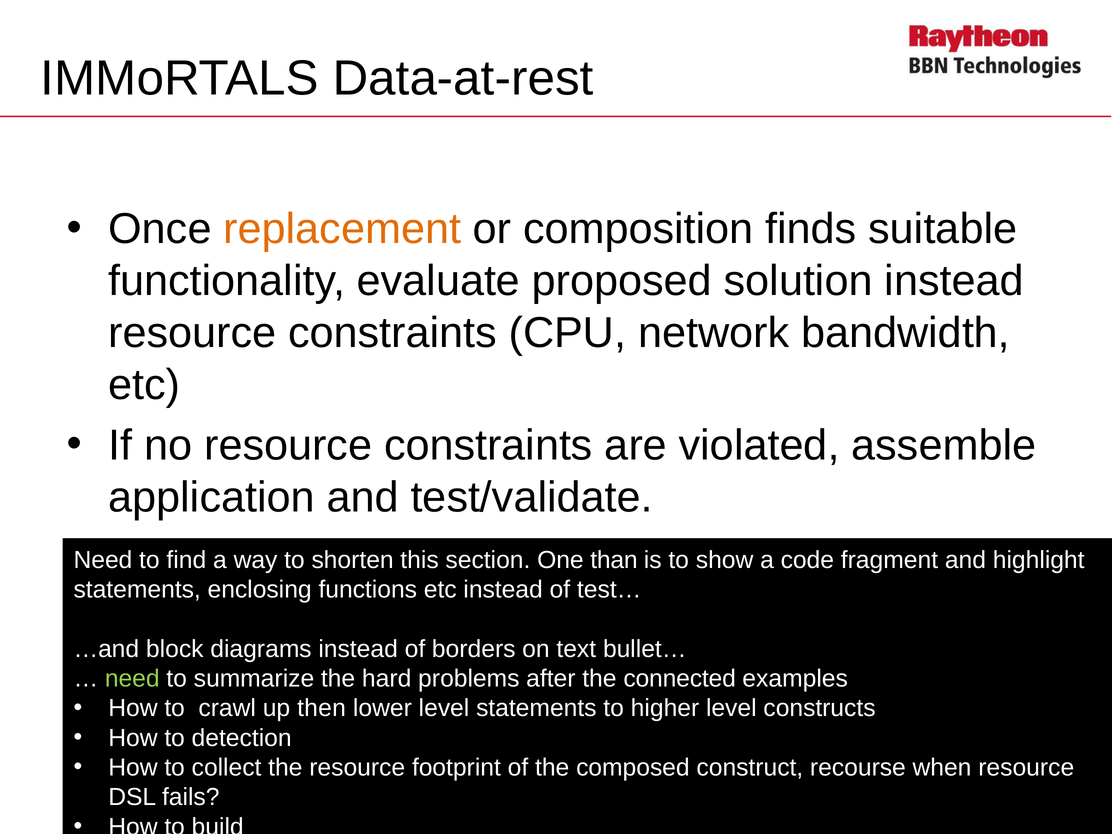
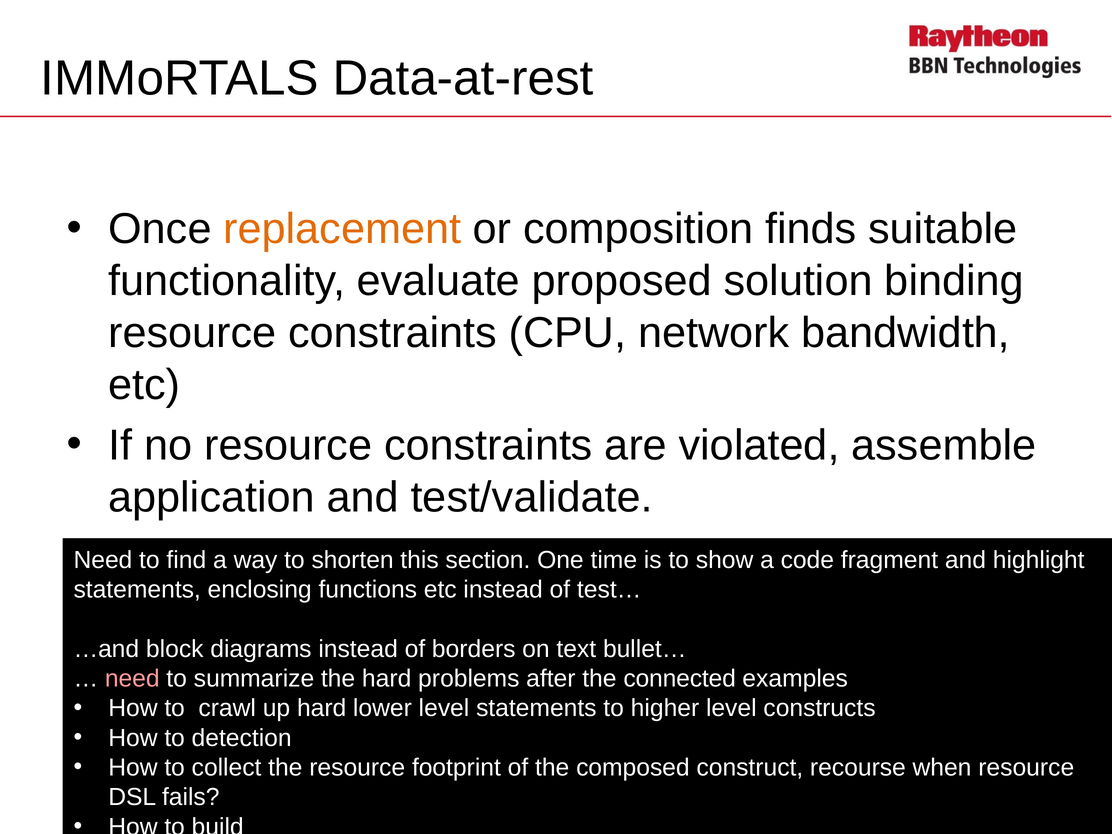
solution instead: instead -> binding (954, 281)
than: than -> time (614, 560)
need colour: light green -> pink (132, 679)
up then: then -> hard (322, 708)
